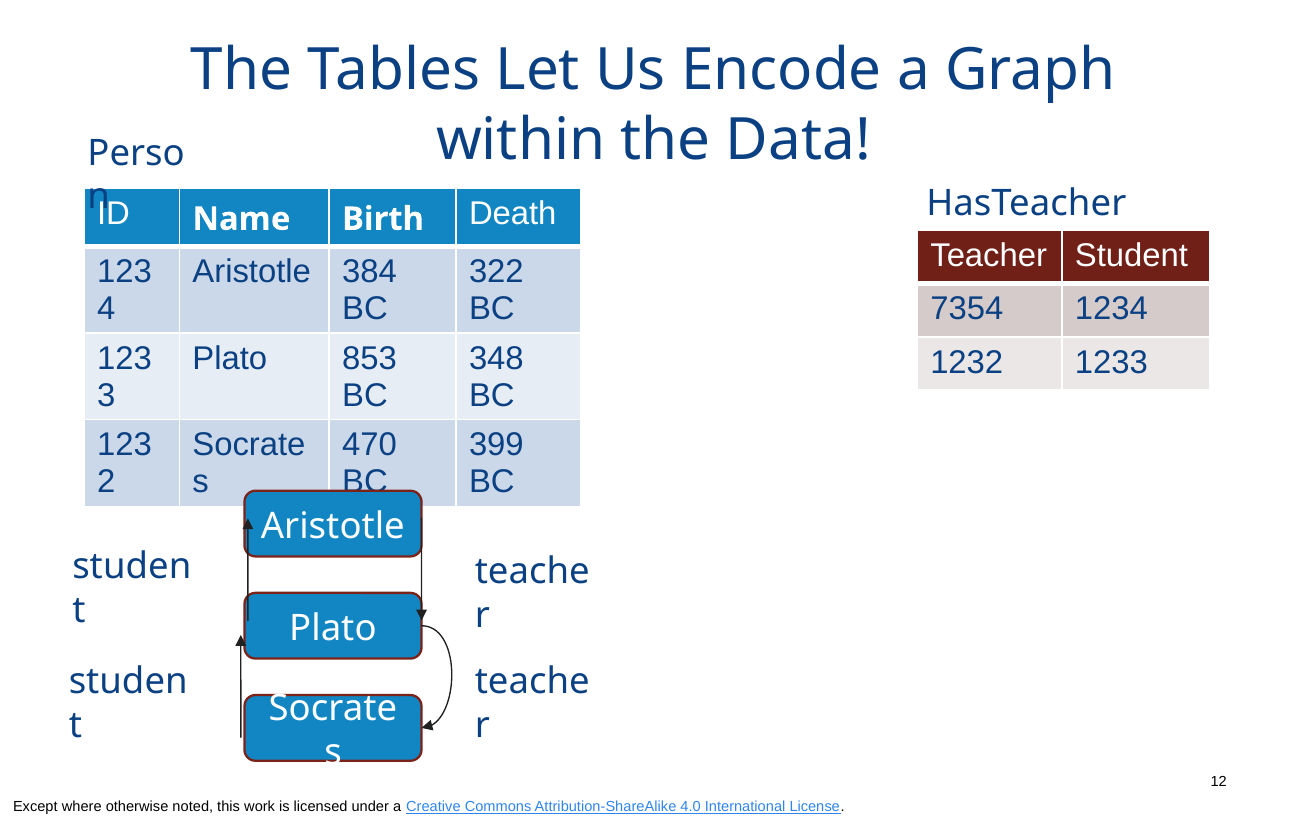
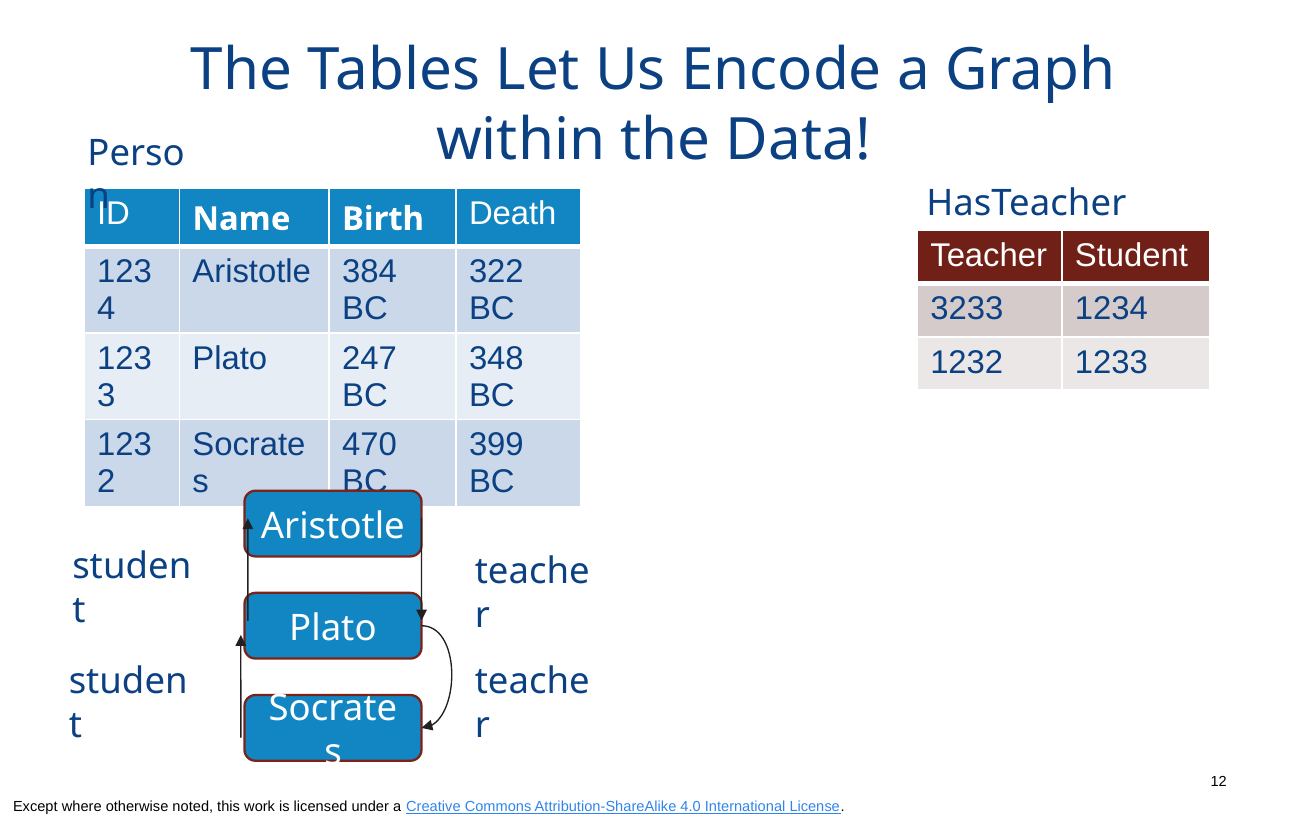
7354: 7354 -> 3233 (967, 309)
853: 853 -> 247 (369, 359)
